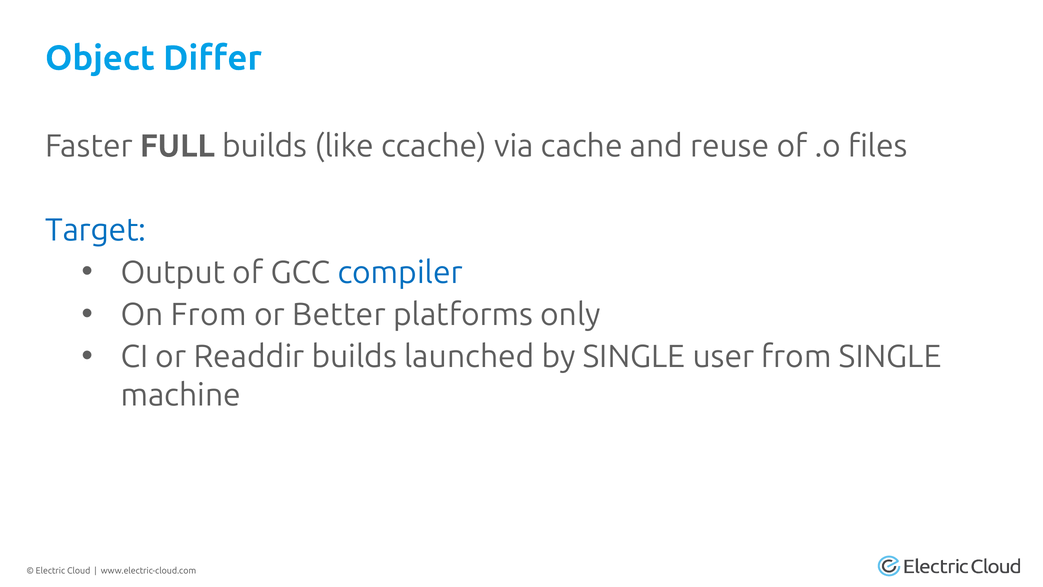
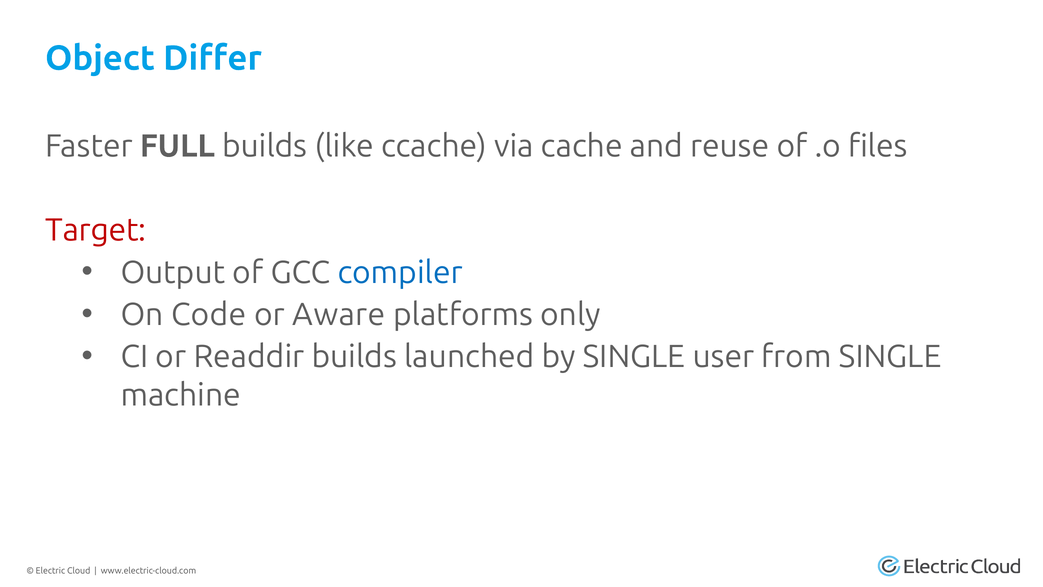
Target colour: blue -> red (96, 230)
On From: From -> Code (209, 315)
Better: Better -> Aware (339, 315)
